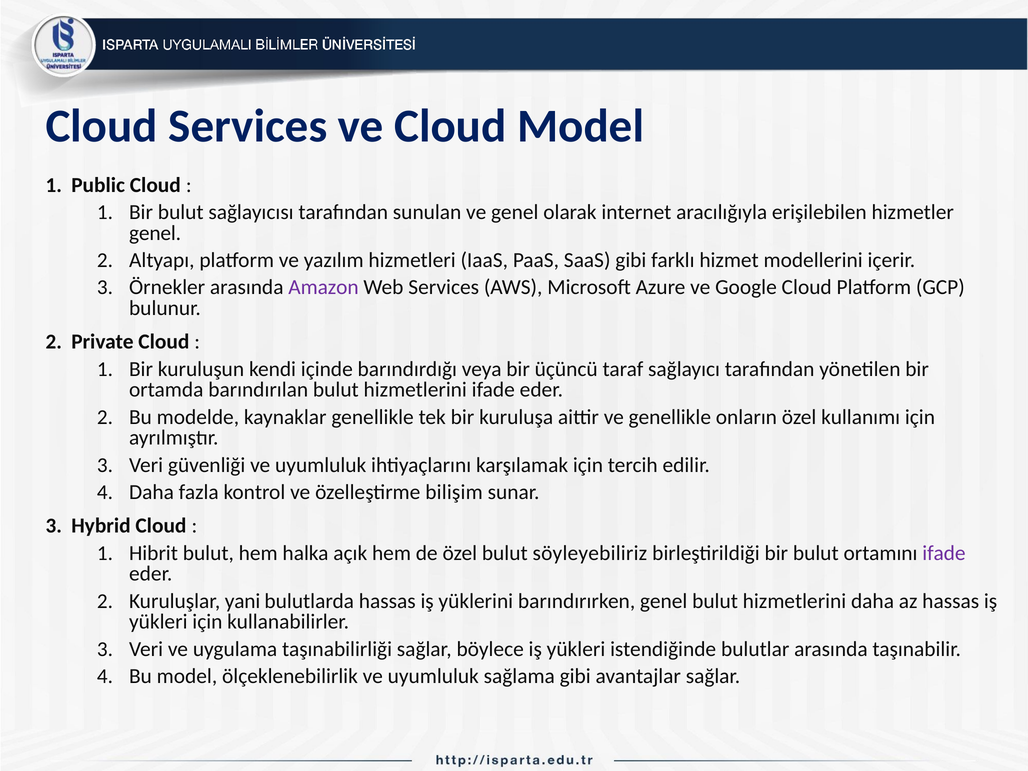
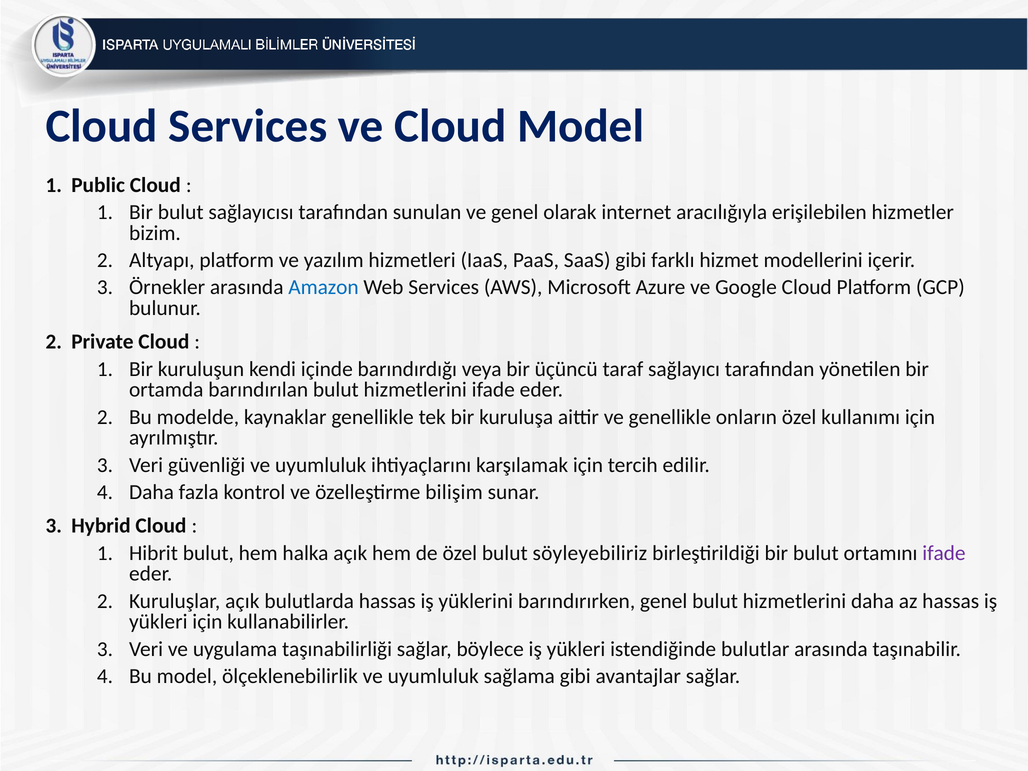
genel: genel -> bizim (155, 233)
Amazon colour: purple -> blue (323, 287)
Kuruluşlar yani: yani -> açık (242, 601)
